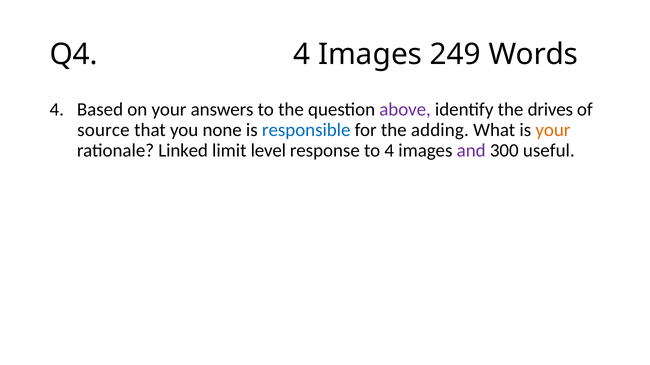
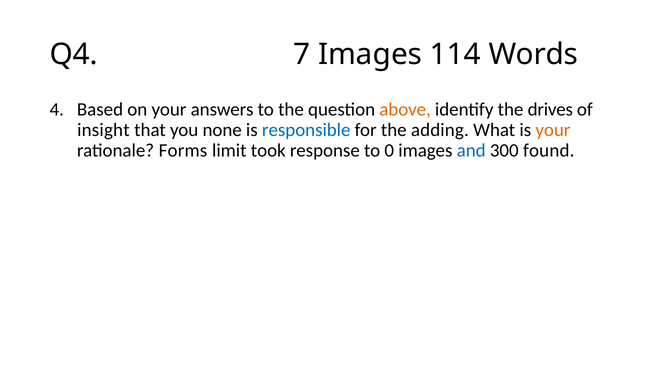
Q4 4: 4 -> 7 (302, 55)
249: 249 -> 114 (455, 55)
above colour: purple -> orange (405, 110)
source: source -> insight (103, 130)
Linked: Linked -> Forms (183, 151)
level: level -> took (268, 151)
to 4: 4 -> 0 (389, 151)
and colour: purple -> blue (471, 151)
useful: useful -> found (549, 151)
